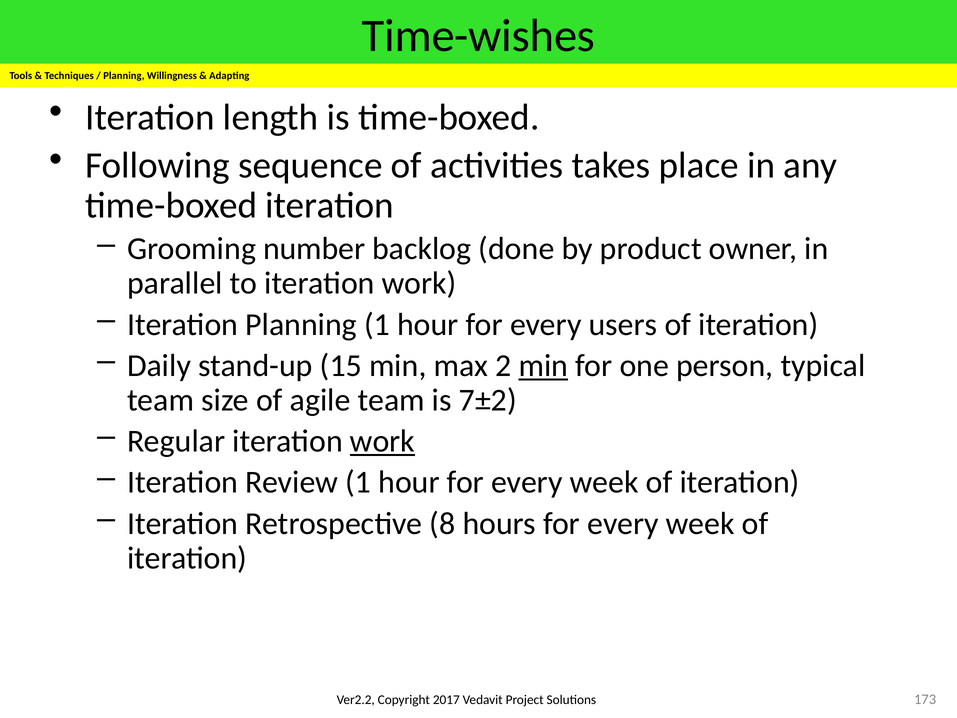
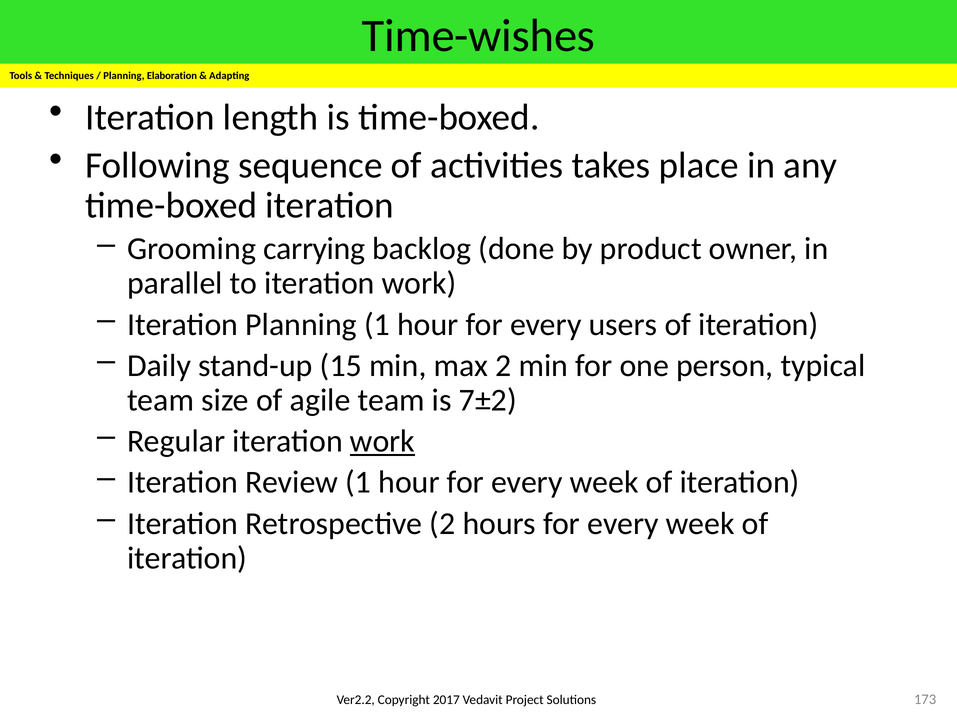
Willingness: Willingness -> Elaboration (172, 76)
number: number -> carrying (314, 249)
min underline: present -> none (543, 366)
Retrospective 8: 8 -> 2 (442, 523)
